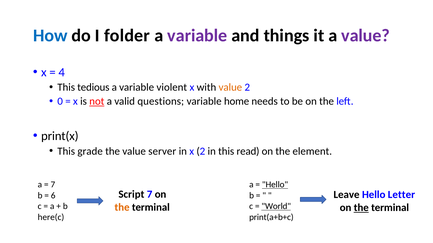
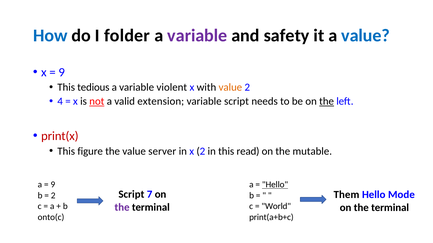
things: things -> safety (287, 36)
value colour: purple -> blue (366, 36)
4: 4 -> 9 (62, 73)
0: 0 -> 4 (60, 102)
questions: questions -> extension (161, 102)
variable home: home -> script (236, 102)
the underline: none -> present (327, 102)
print(x colour: black -> red (60, 136)
grade: grade -> figure (90, 152)
element: element -> mutable (312, 152)
7: 7 -> 9 (53, 185)
Leave: Leave -> Them (346, 195)
Letter: Letter -> Mode (401, 195)
6: 6 -> 2 (53, 196)
World underline: present -> none (276, 207)
the colour: orange -> purple (122, 208)
the underline: present -> none (361, 208)
here(c: here(c -> onto(c (51, 218)
